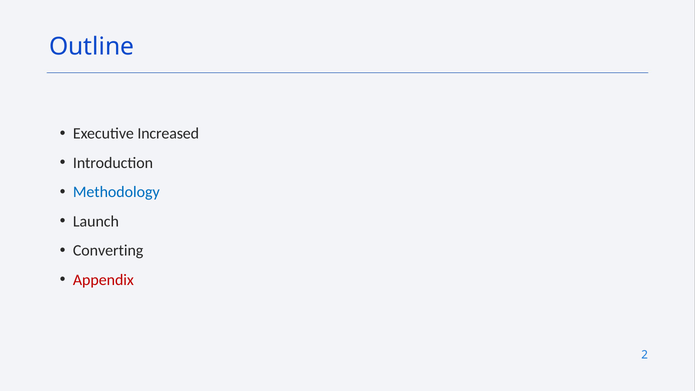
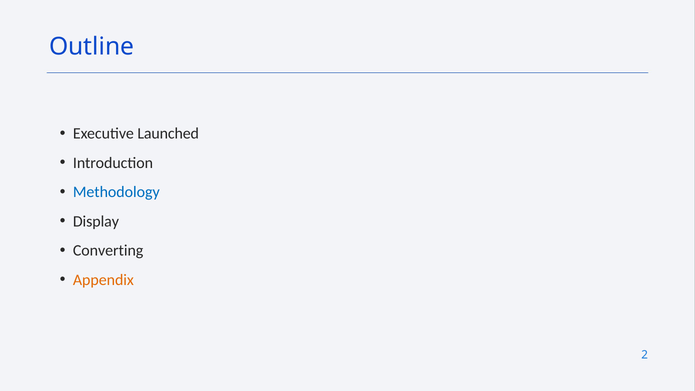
Increased: Increased -> Launched (168, 134)
Launch: Launch -> Display (96, 221)
Appendix colour: red -> orange (103, 280)
